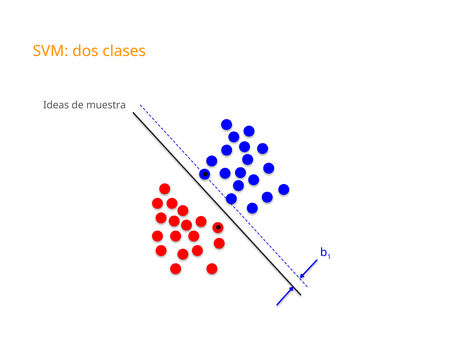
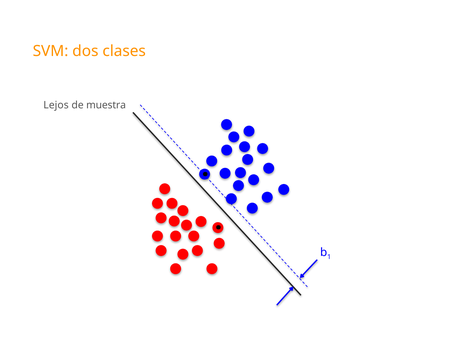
Ideas: Ideas -> Lejos (56, 105)
